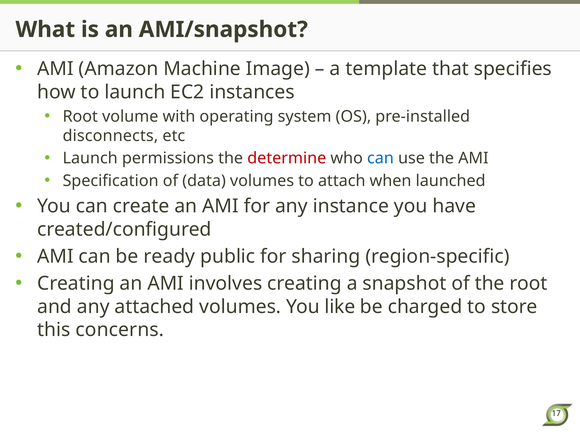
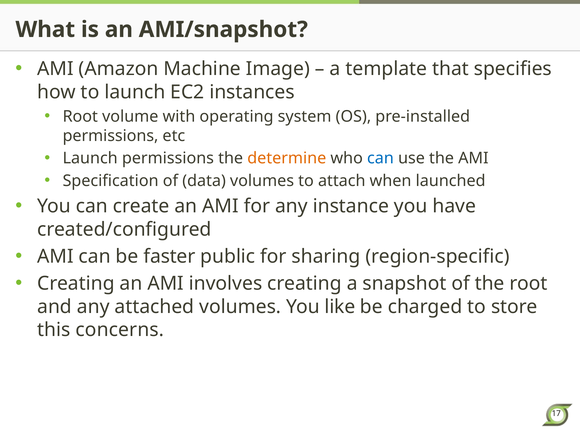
disconnects: disconnects -> permissions (110, 136)
determine colour: red -> orange (287, 158)
ready: ready -> faster (169, 256)
